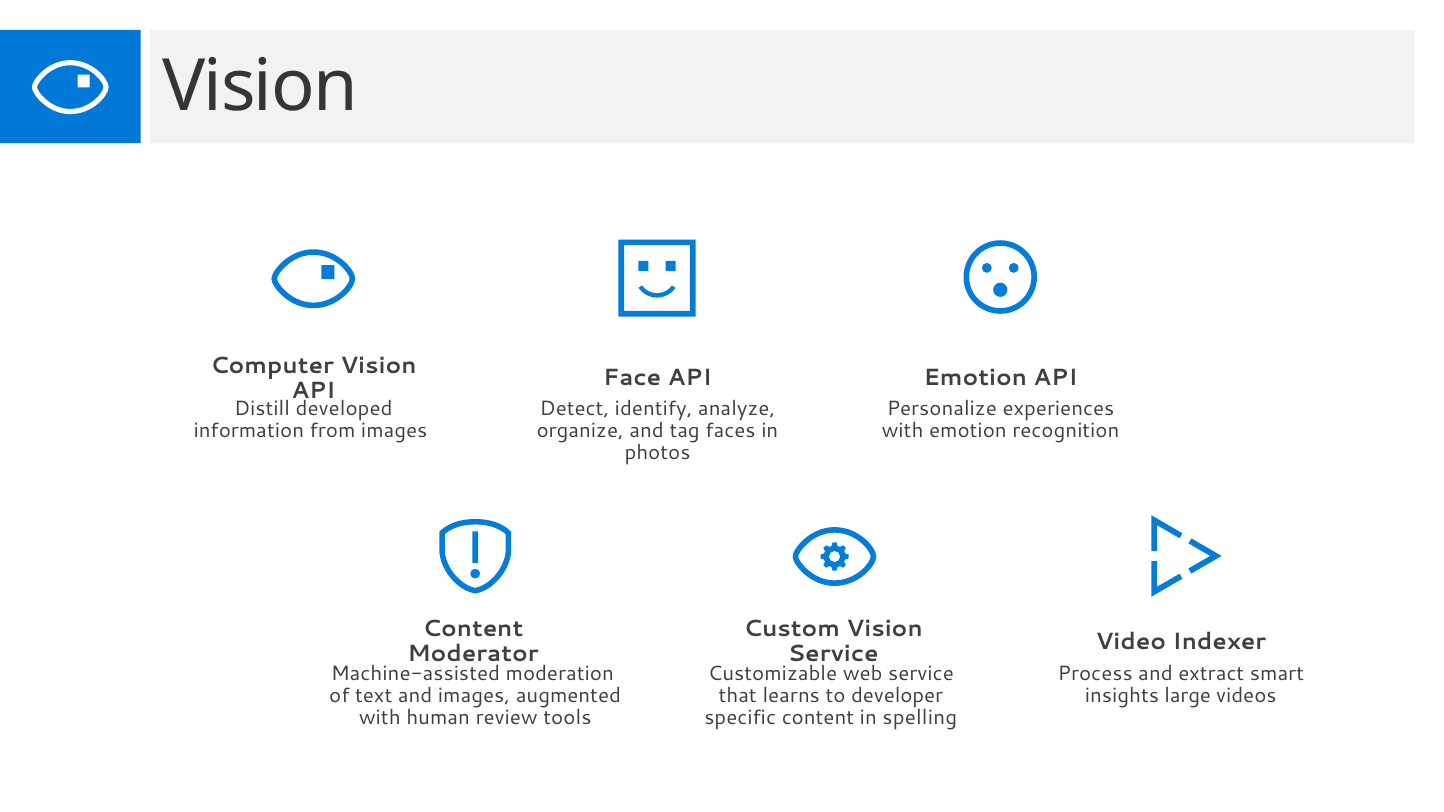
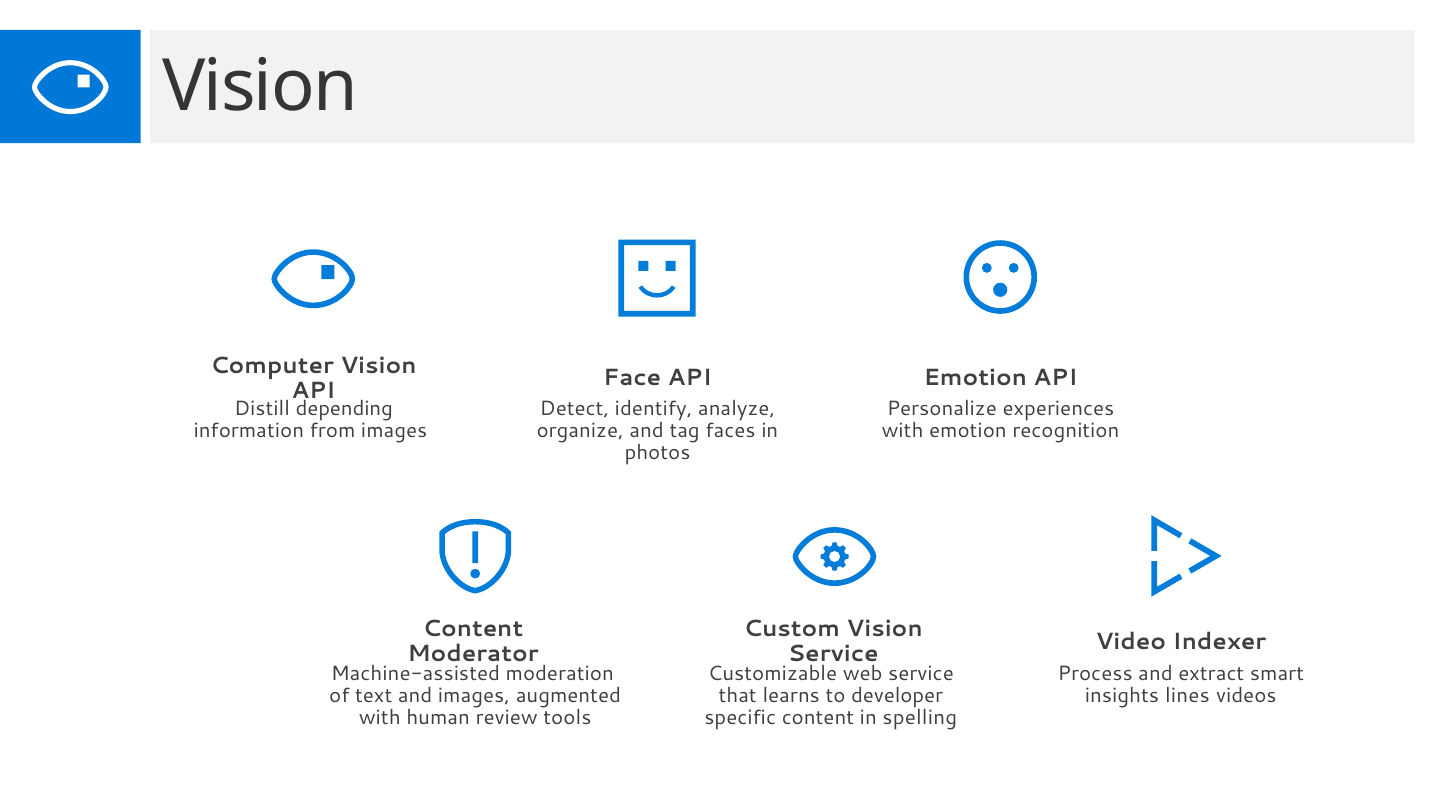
developed: developed -> depending (344, 409)
large: large -> lines (1188, 696)
